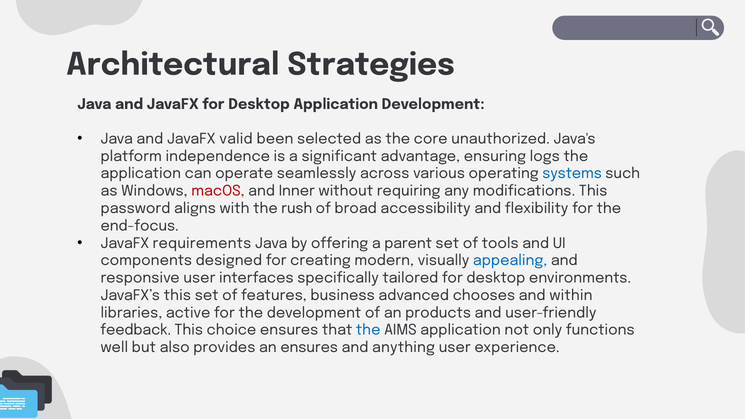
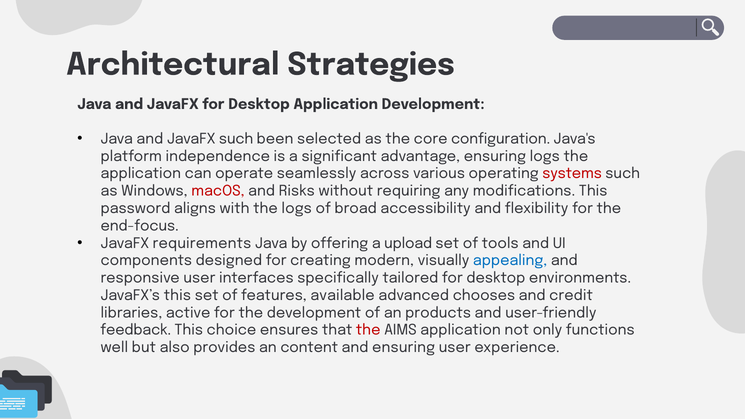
JavaFX valid: valid -> such (236, 139)
unauthorized: unauthorized -> configuration (501, 139)
systems colour: blue -> red (572, 174)
Inner: Inner -> Risks (297, 191)
the rush: rush -> logs (297, 209)
parent: parent -> upload (408, 243)
business: business -> available (343, 295)
within: within -> credit (571, 295)
the colour: blue -> red (368, 330)
an ensures: ensures -> content (309, 348)
and anything: anything -> ensuring (404, 348)
